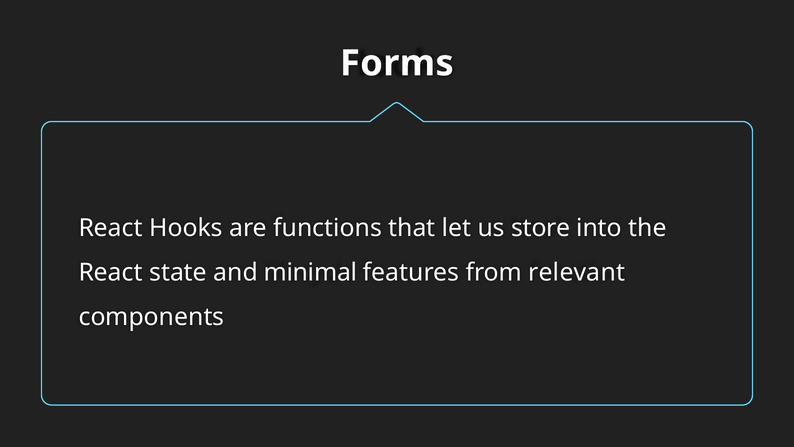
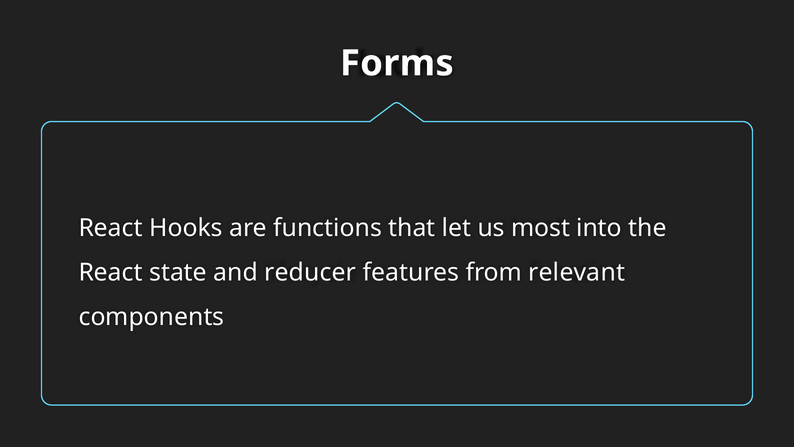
store: store -> most (541, 228)
minimal: minimal -> reducer (310, 272)
